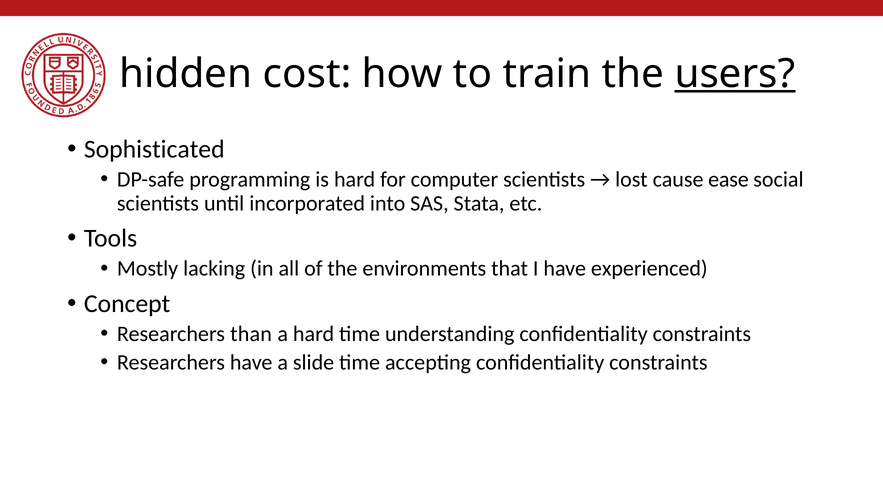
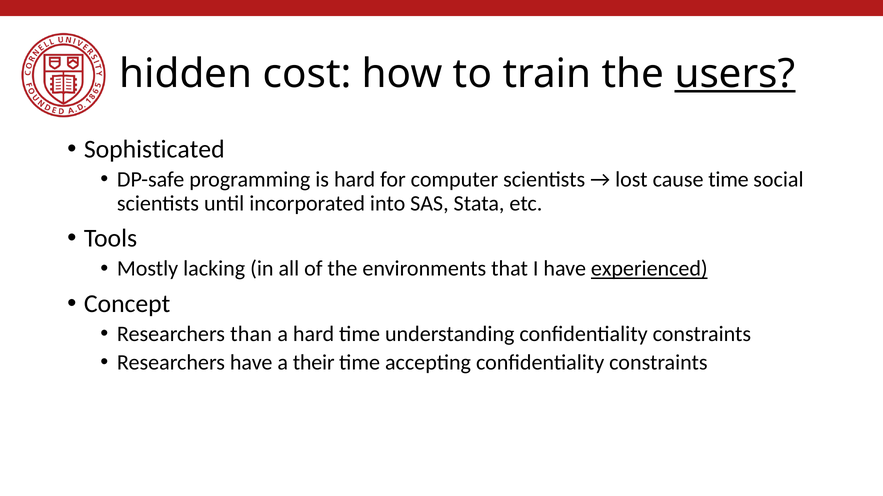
cause ease: ease -> time (728, 180)
experienced underline: none -> present (649, 269)
slide: slide -> their (314, 363)
